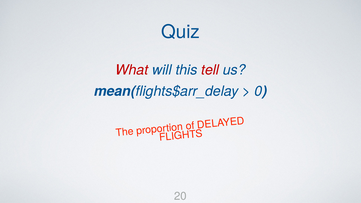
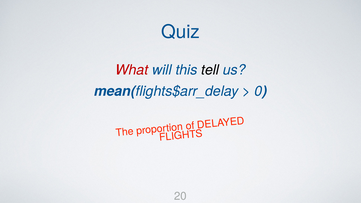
tell colour: red -> black (210, 70)
